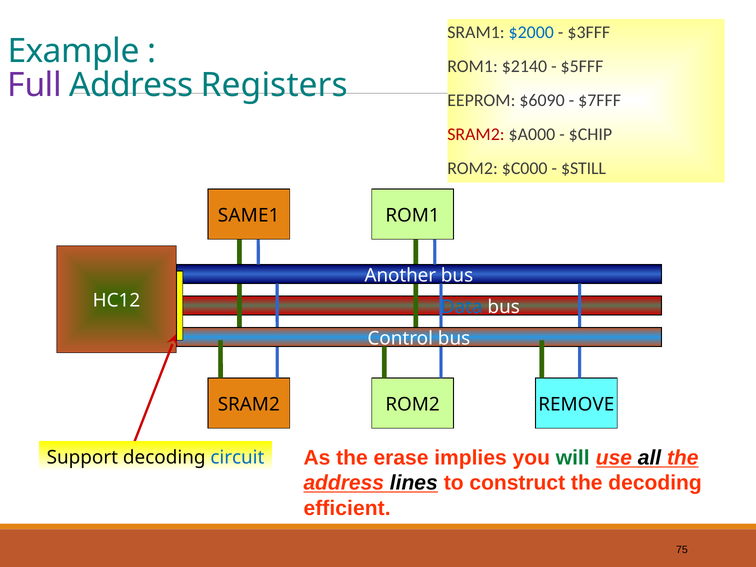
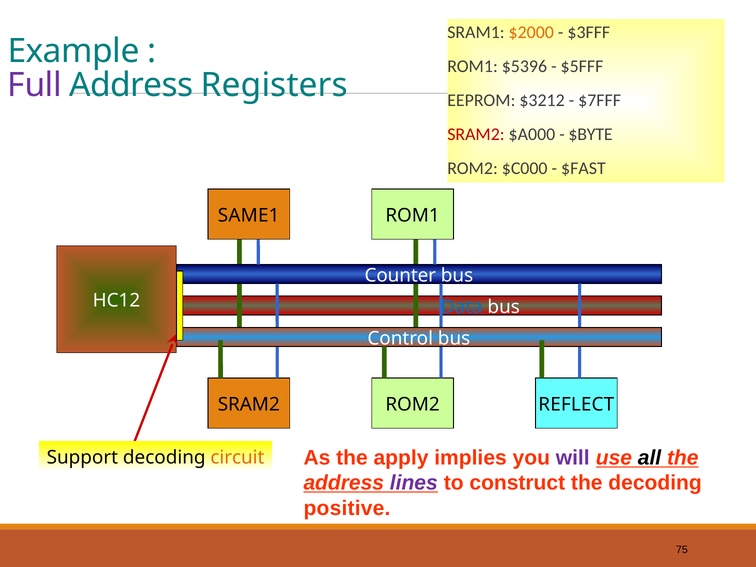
$2000 colour: blue -> orange (531, 32)
$2140: $2140 -> $5396 (524, 66)
$6090: $6090 -> $3212 (542, 100)
$CHIP: $CHIP -> $BYTE (591, 134)
$STILL: $STILL -> $FAST (583, 168)
Another: Another -> Counter (400, 275)
REMOVE: REMOVE -> REFLECT (576, 405)
circuit colour: blue -> orange (237, 457)
erase: erase -> apply (401, 458)
will colour: green -> purple (573, 458)
lines colour: black -> purple (414, 483)
efficient: efficient -> positive (347, 508)
